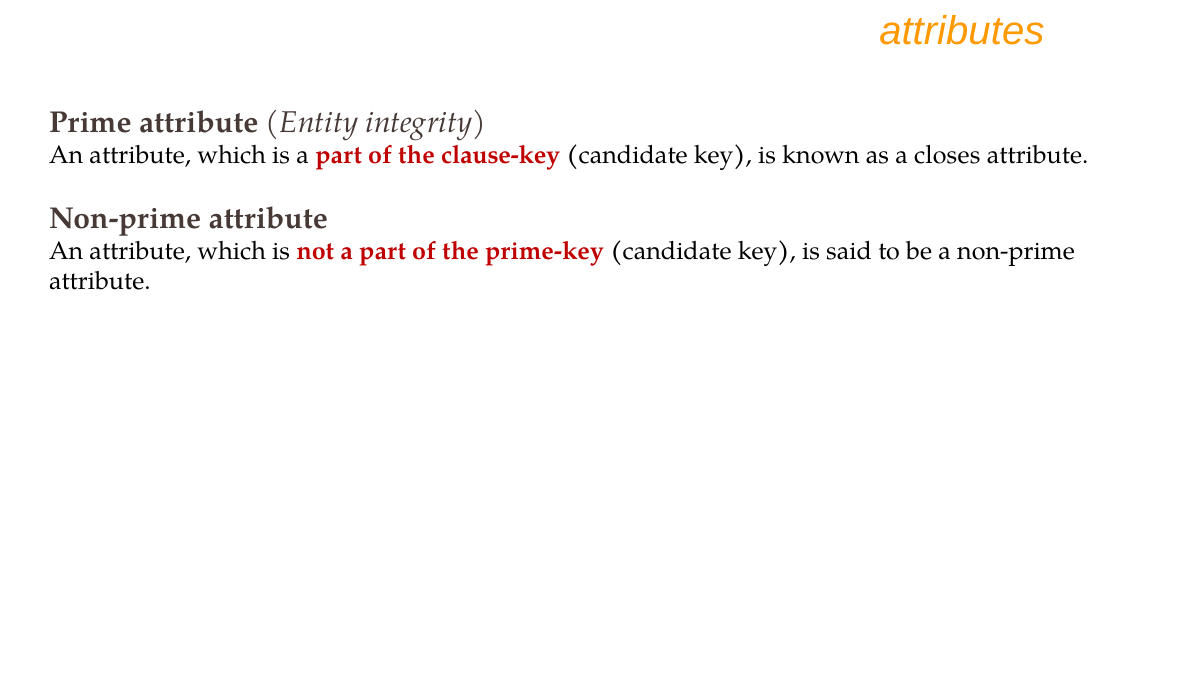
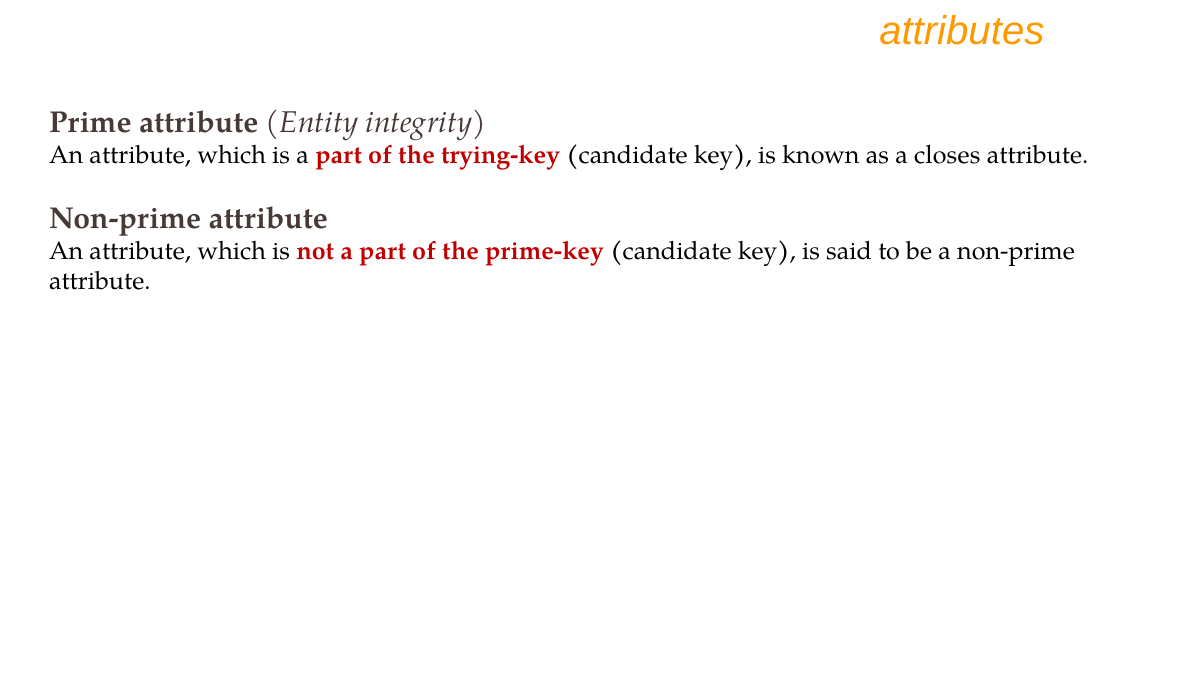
clause-key: clause-key -> trying-key (501, 155)
